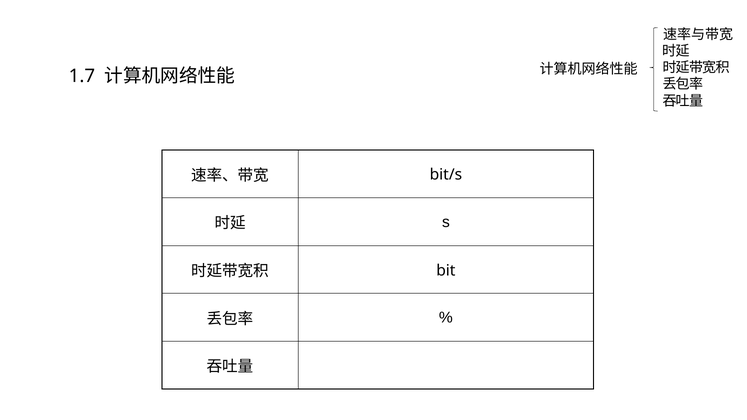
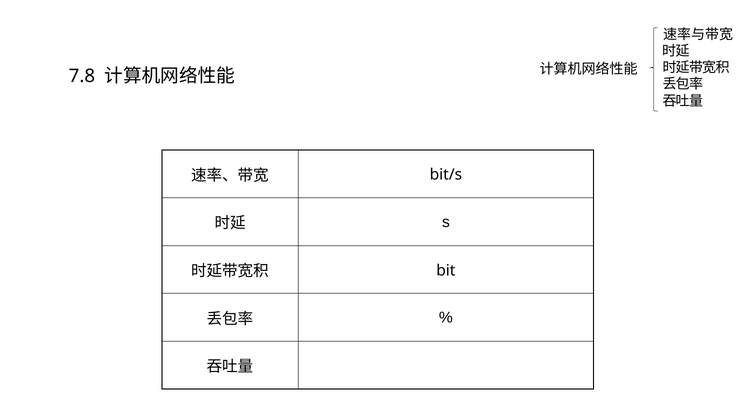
1.7: 1.7 -> 7.8 (82, 76)
